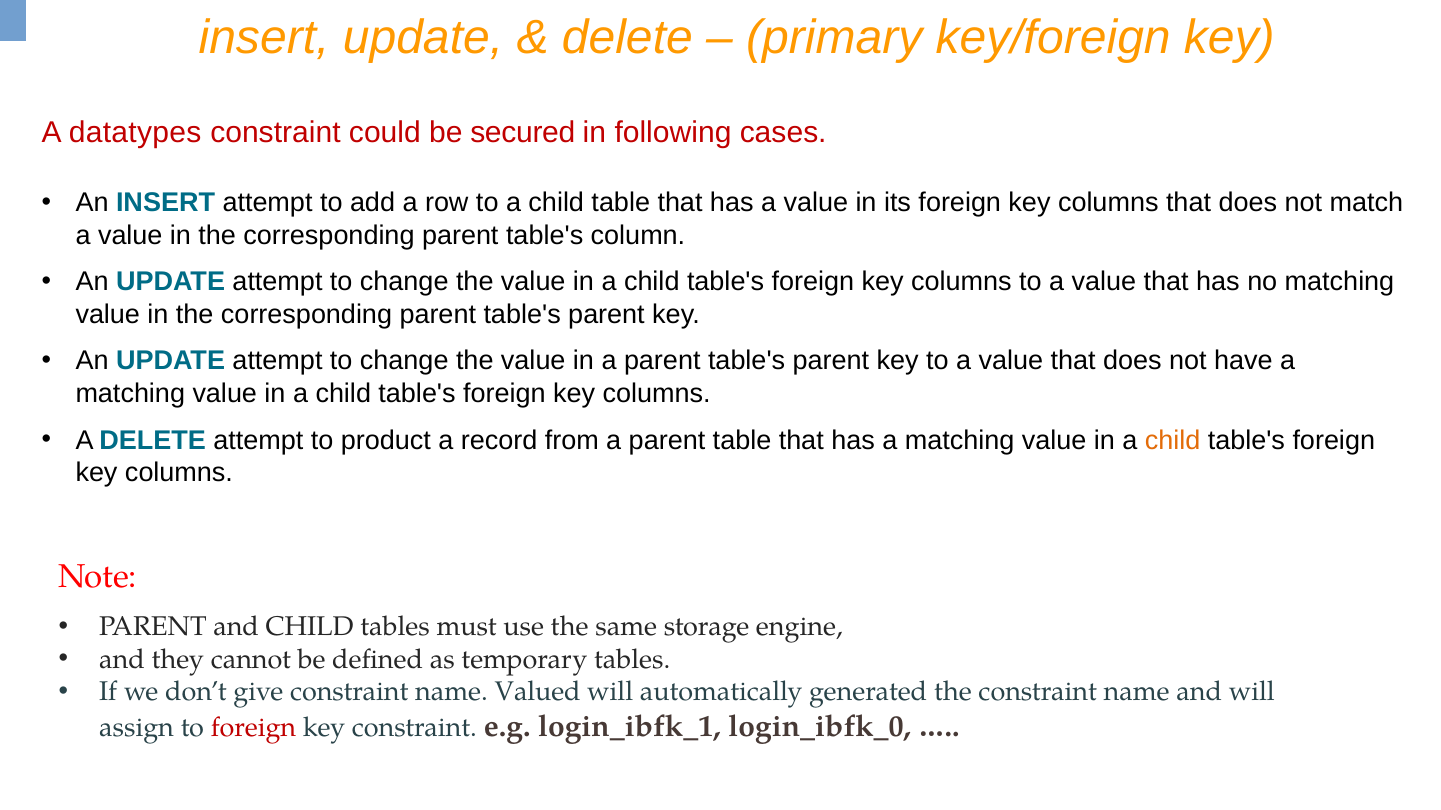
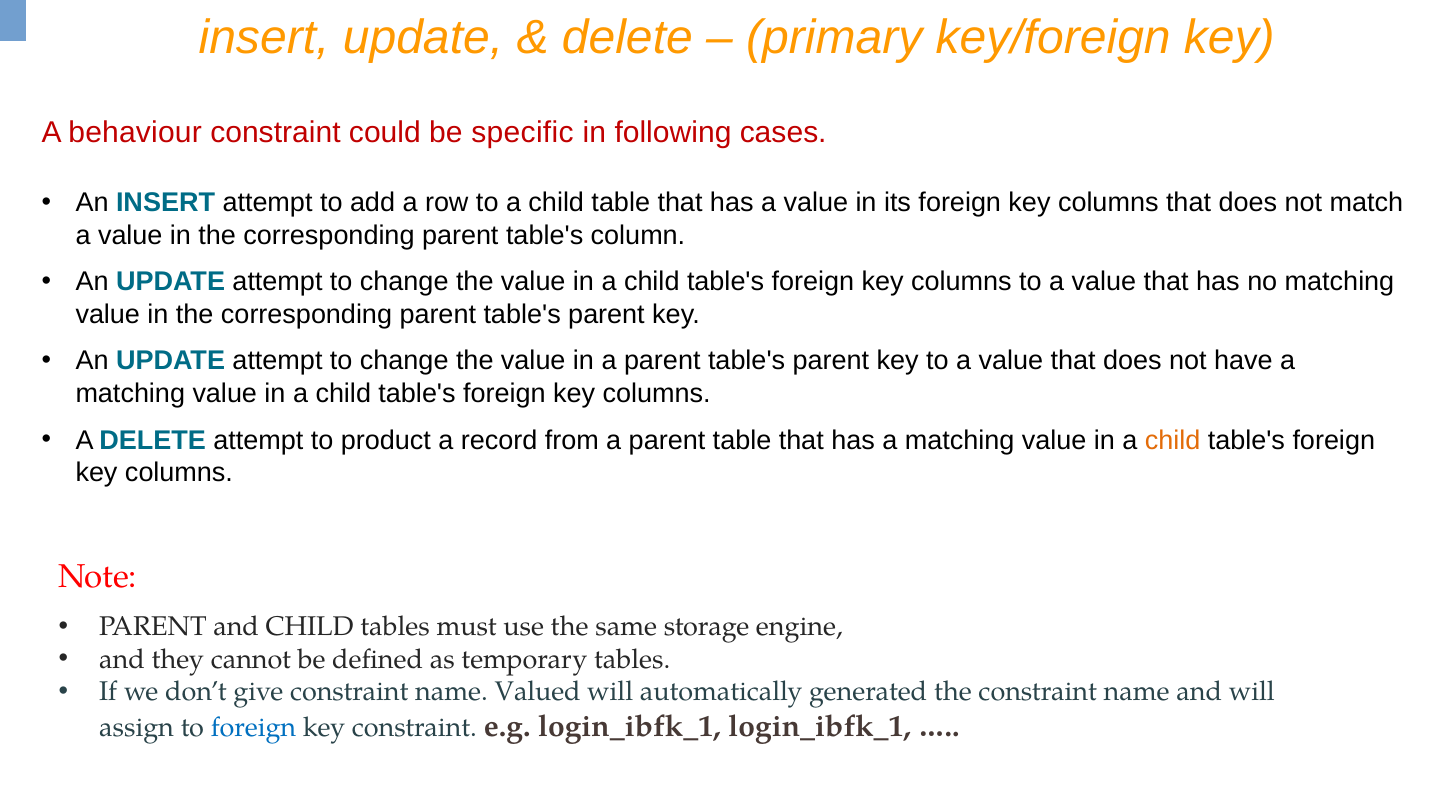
datatypes: datatypes -> behaviour (135, 133)
secured: secured -> specific (522, 133)
foreign colour: red -> blue (253, 728)
login_ibfk_1 login_ibfk_0: login_ibfk_0 -> login_ibfk_1 (820, 727)
